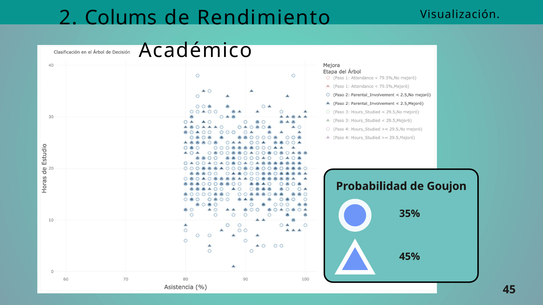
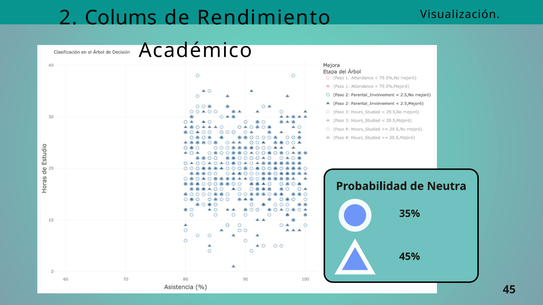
Goujon: Goujon -> Neutra (447, 186)
